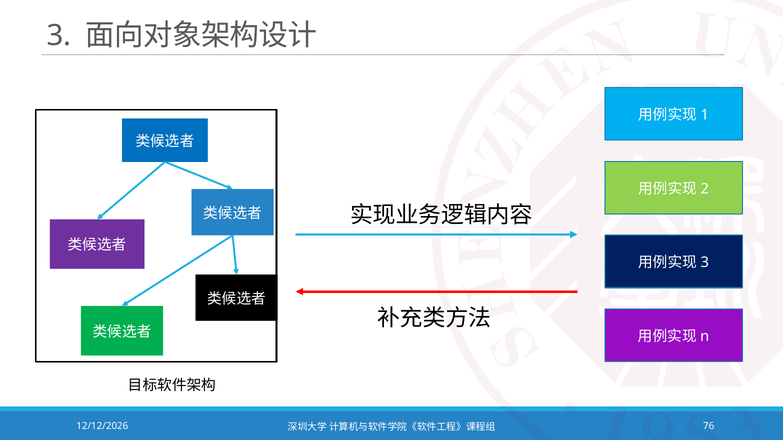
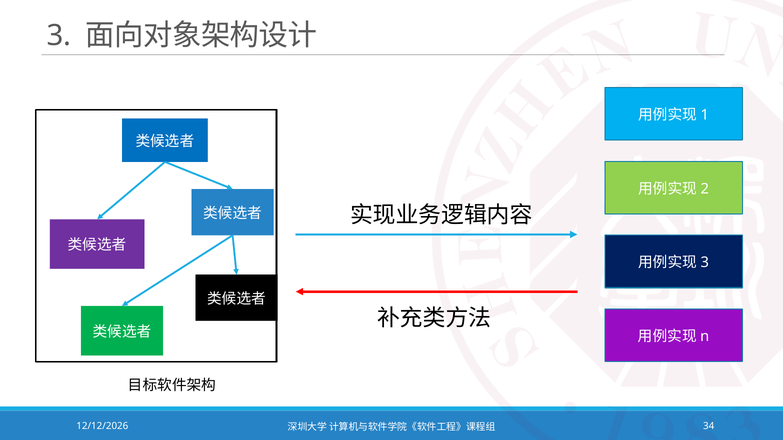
76: 76 -> 34 (709, 426)
